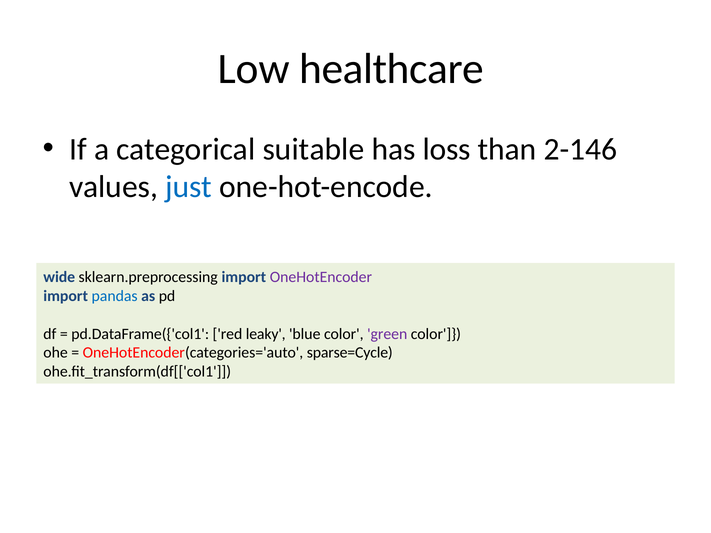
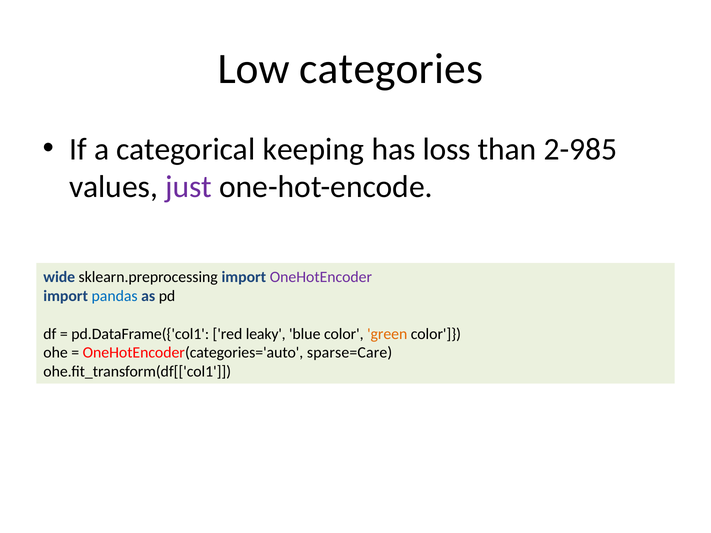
healthcare: healthcare -> categories (391, 69)
suitable: suitable -> keeping (313, 149)
2-146: 2-146 -> 2-985 (581, 149)
just colour: blue -> purple (189, 187)
green colour: purple -> orange (387, 334)
sparse=Cycle: sparse=Cycle -> sparse=Care (350, 353)
